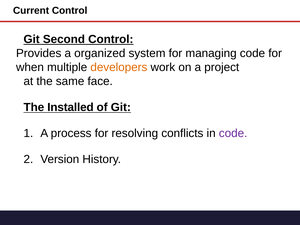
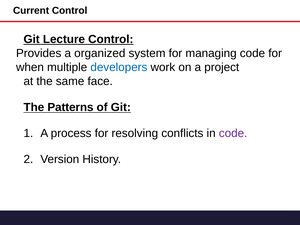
Second: Second -> Lecture (64, 39)
developers colour: orange -> blue (119, 67)
Installed: Installed -> Patterns (70, 107)
